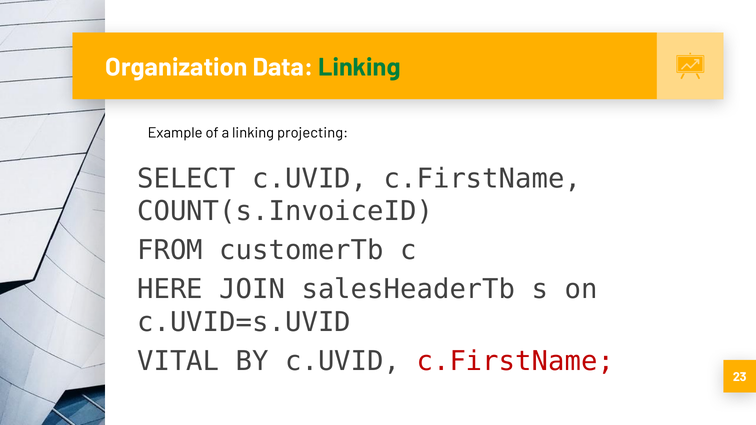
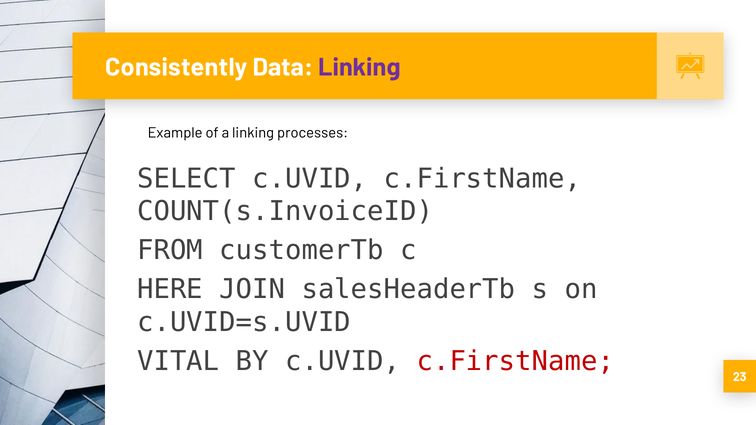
Organization: Organization -> Consistently (176, 68)
Linking colour: green -> purple (360, 68)
projecting: projecting -> processes (313, 133)
